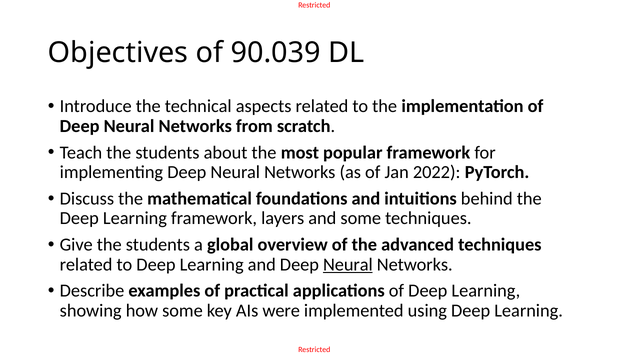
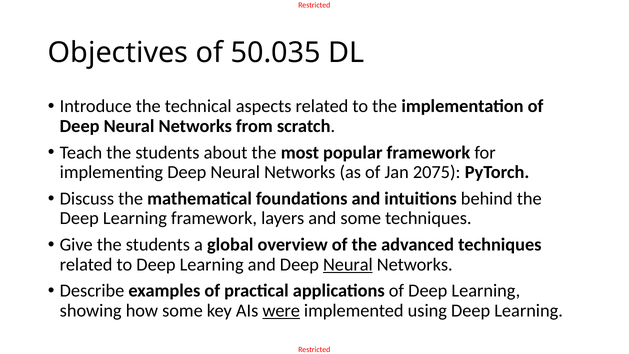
90.039: 90.039 -> 50.035 (276, 53)
2022: 2022 -> 2075 (437, 172)
were underline: none -> present (281, 311)
